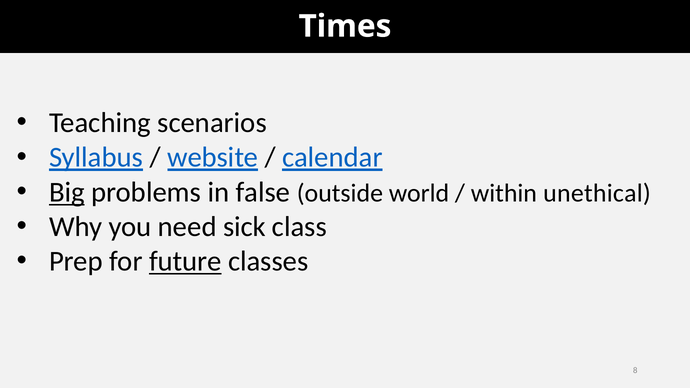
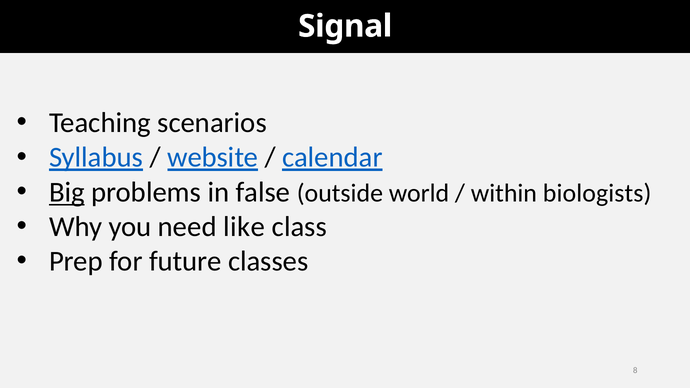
Times: Times -> Signal (345, 26)
unethical: unethical -> biologists (597, 193)
sick: sick -> like (244, 227)
future underline: present -> none (185, 261)
